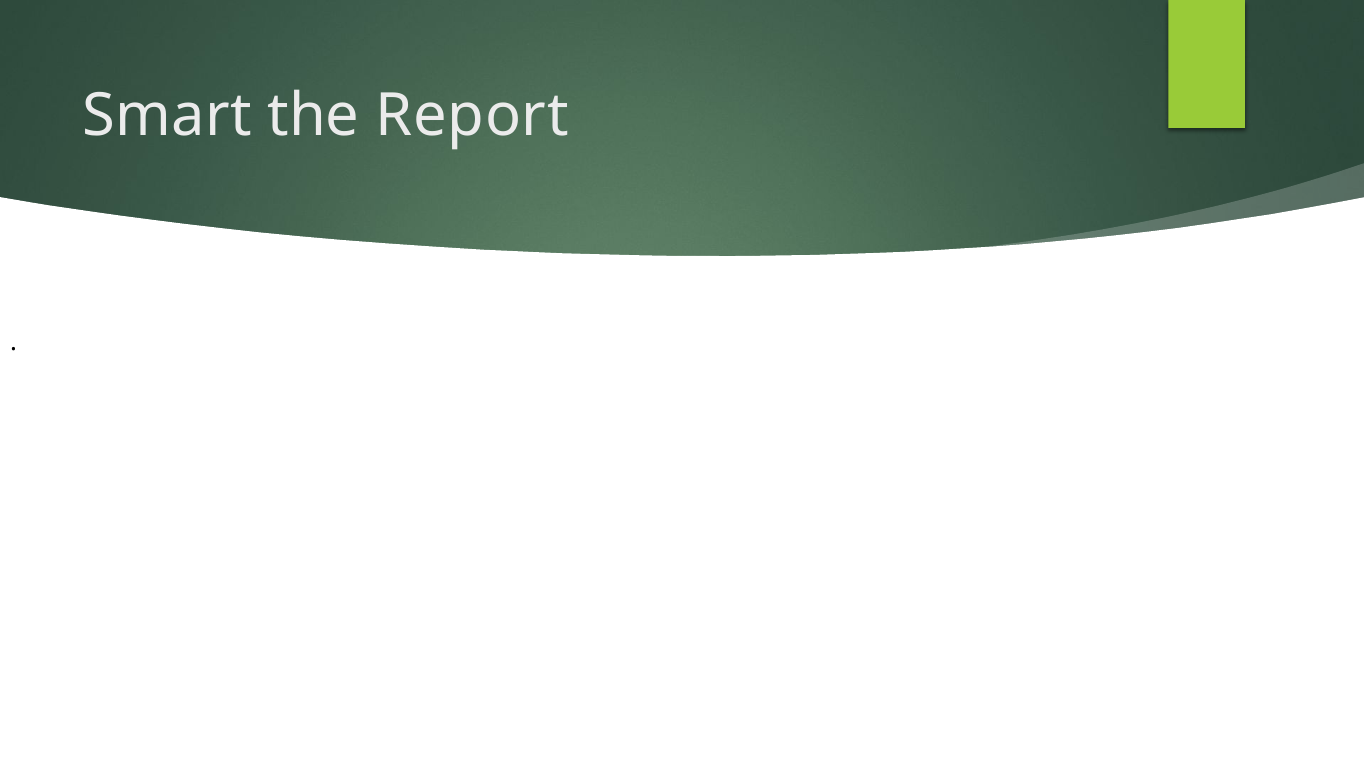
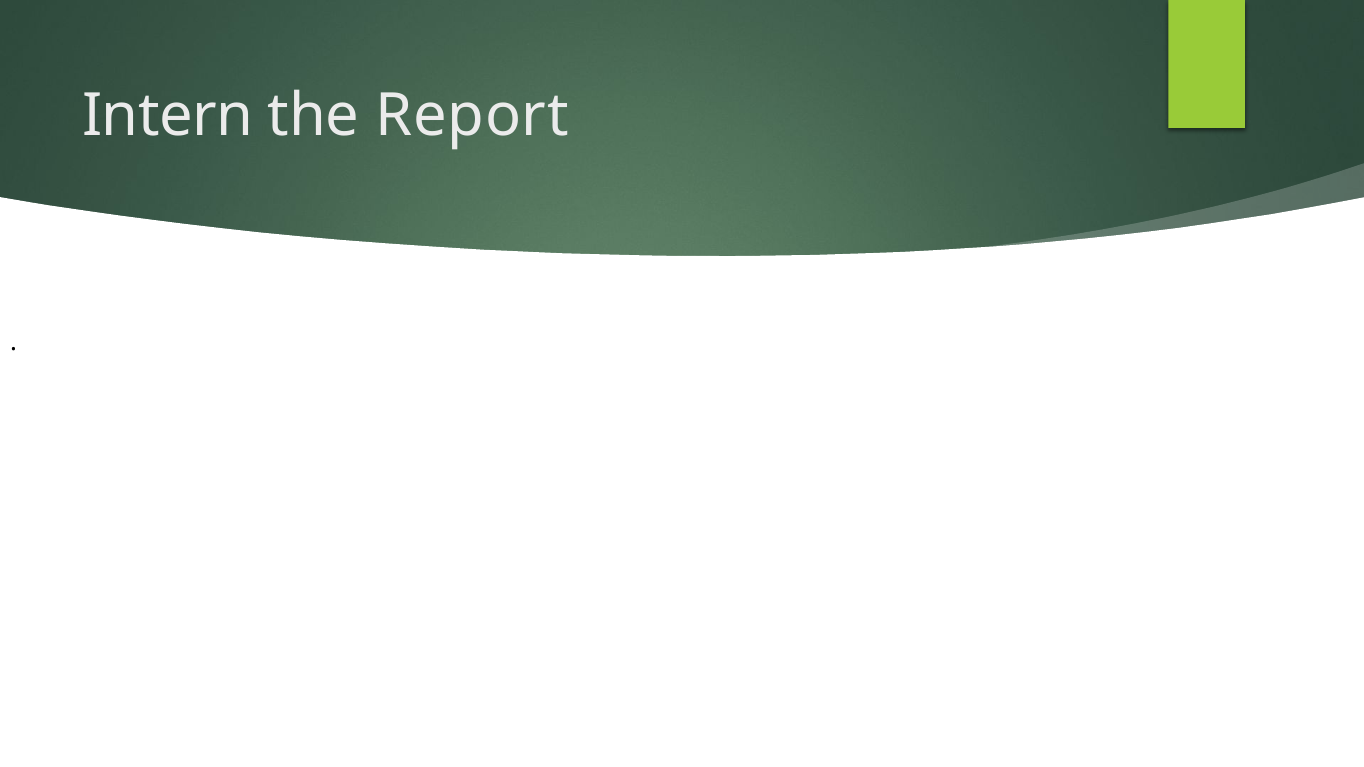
Smart: Smart -> Intern (168, 116)
